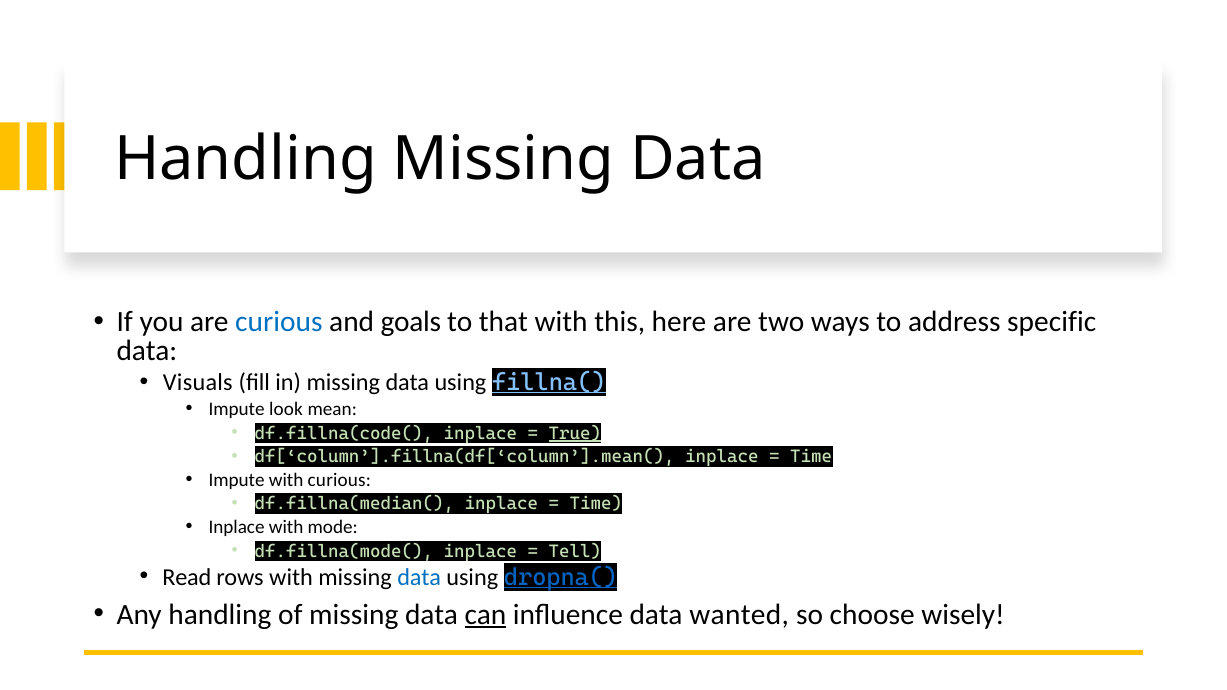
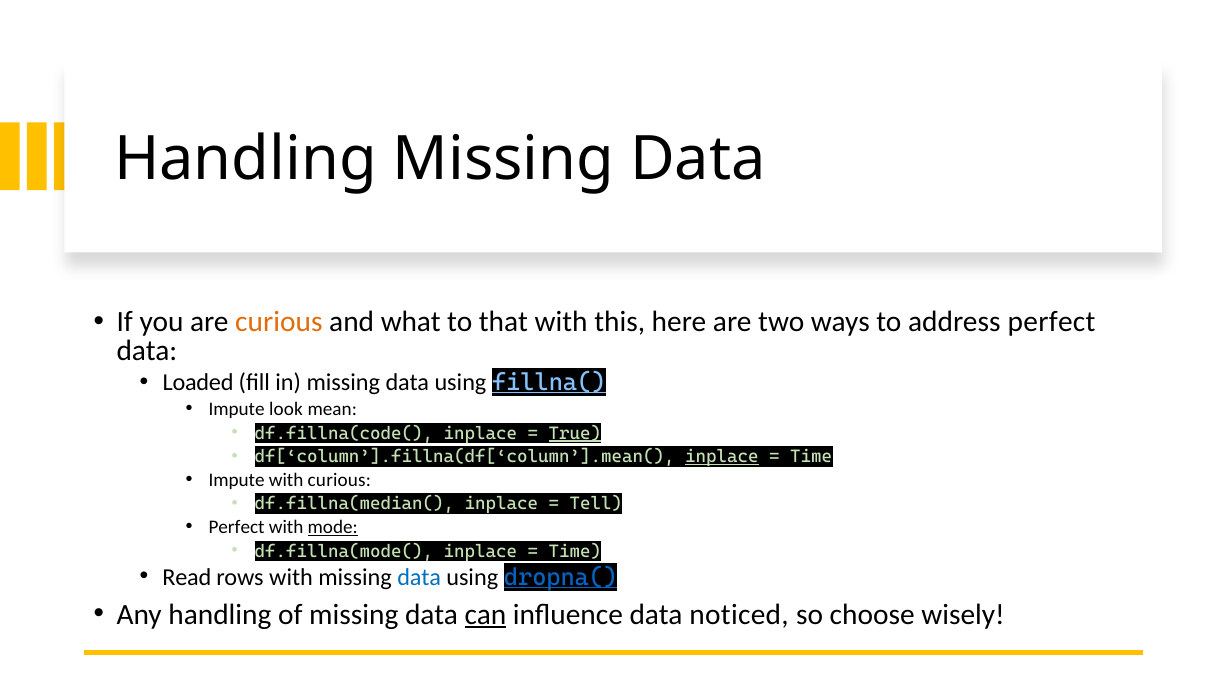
curious colour: blue -> orange (279, 322)
goals: goals -> what (411, 322)
address specific: specific -> perfect (1052, 322)
Visuals: Visuals -> Loaded (198, 383)
inplace underline: none -> present (722, 457)
Time: Time -> Tell (596, 504)
Inplace: Inplace -> Perfect (237, 528)
mode underline: none -> present (333, 528)
Tell: Tell -> Time (575, 551)
wanted: wanted -> noticed (739, 615)
